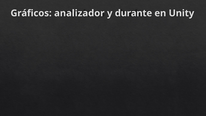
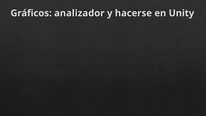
durante: durante -> hacerse (133, 13)
